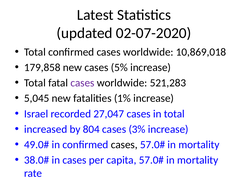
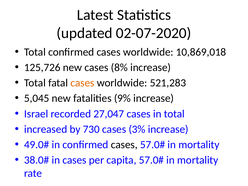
179,858: 179,858 -> 125,726 (42, 67)
5%: 5% -> 8% (119, 67)
cases colour: purple -> orange (82, 83)
1%: 1% -> 9% (122, 98)
804: 804 -> 730 (91, 129)
